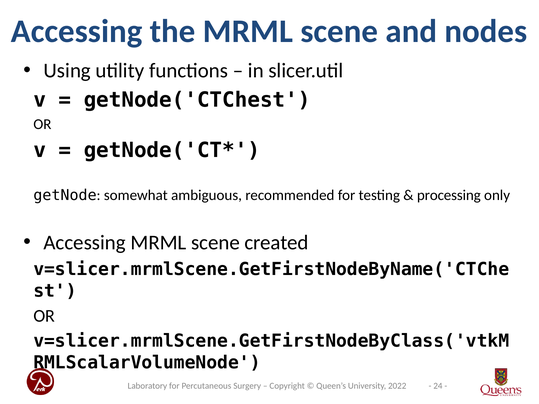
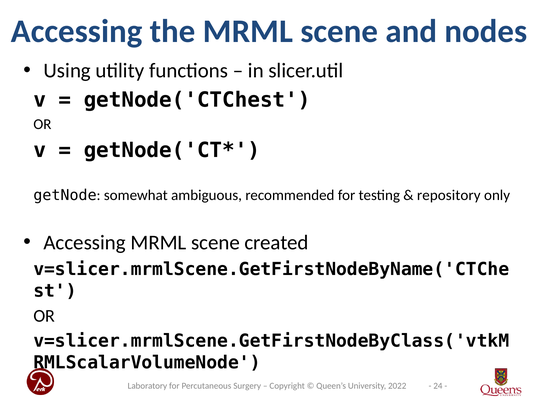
processing: processing -> repository (449, 195)
